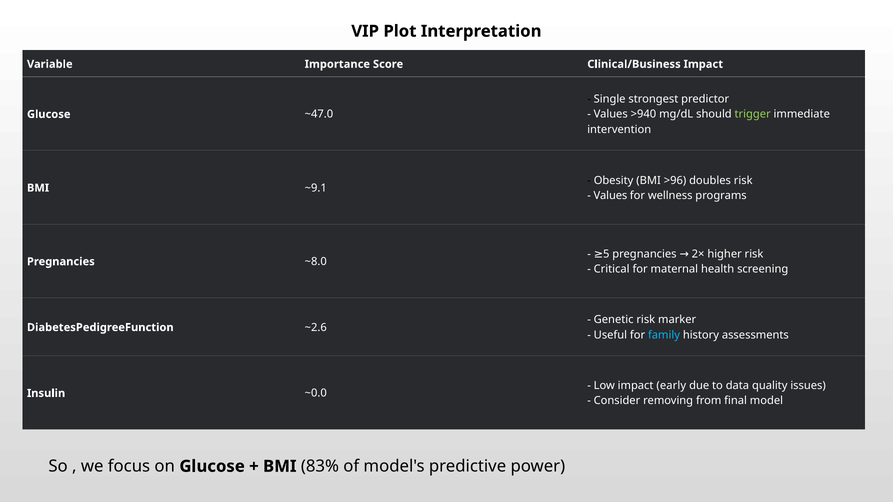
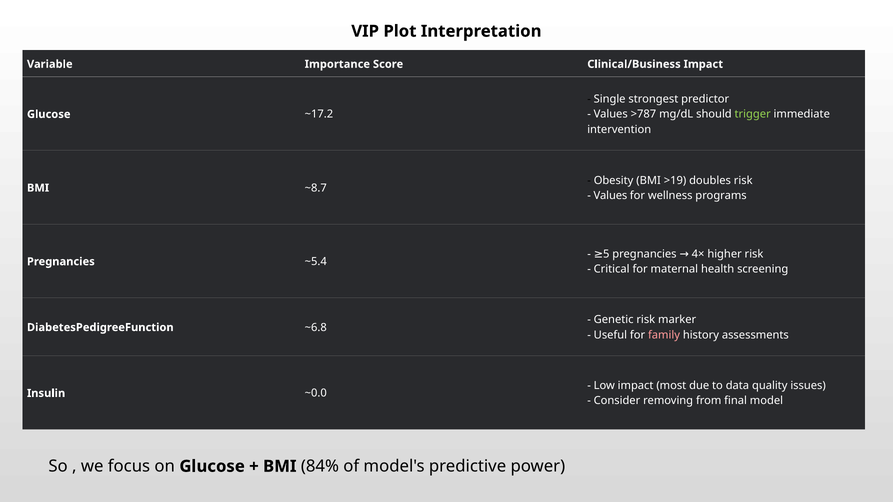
>940: >940 -> >787 (643, 114)
~47.0: ~47.0 -> ~17.2 (319, 114)
>96: >96 -> >19 (675, 180)
~9.1: ~9.1 -> ~8.7 (316, 188)
2×: 2× -> 4× (698, 254)
~8.0: ~8.0 -> ~5.4 (316, 262)
~2.6: ~2.6 -> ~6.8 (316, 328)
family colour: light blue -> pink (664, 335)
early: early -> most (671, 386)
83%: 83% -> 84% (320, 467)
